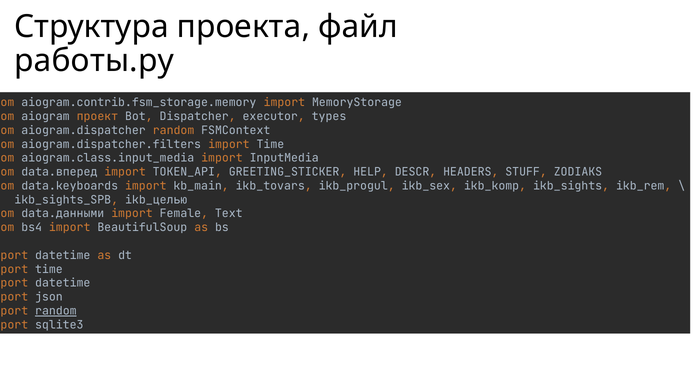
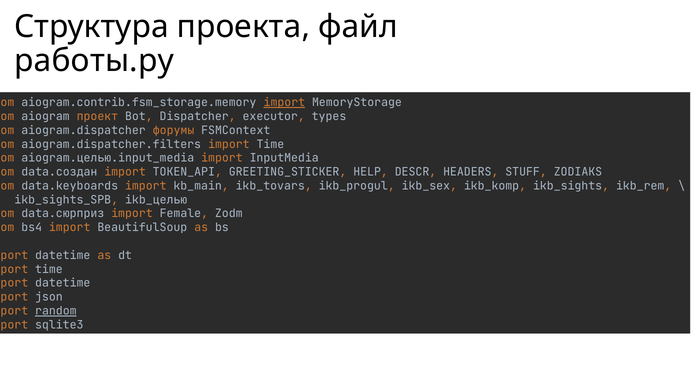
import underline: none -> present (284, 102)
aiogram.dispatcher random: random -> форумы (174, 130)
aiogram.class.input_media: aiogram.class.input_media -> aiogram.целью.input_media (108, 158)
data.вперед: data.вперед -> data.создан (59, 172)
data.данными: data.данными -> data.сюрприз (63, 213)
Text: Text -> Zodm (229, 213)
